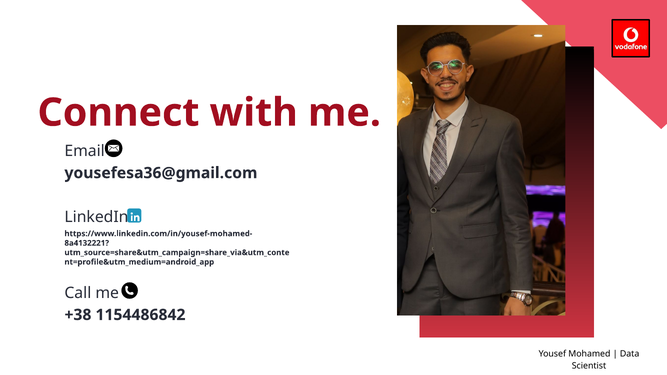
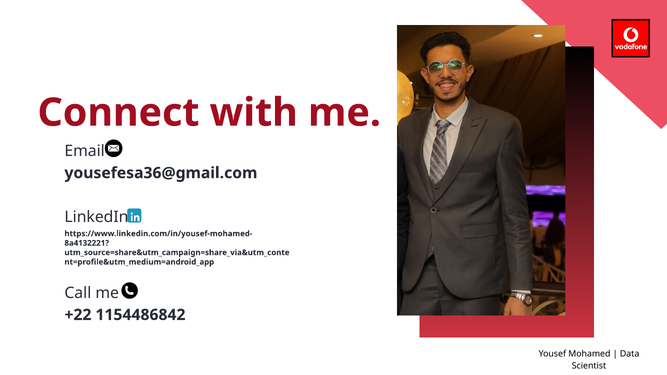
+38: +38 -> +22 (78, 315)
